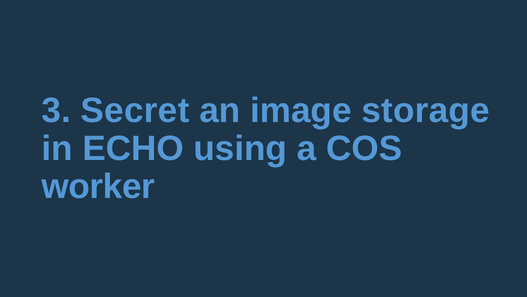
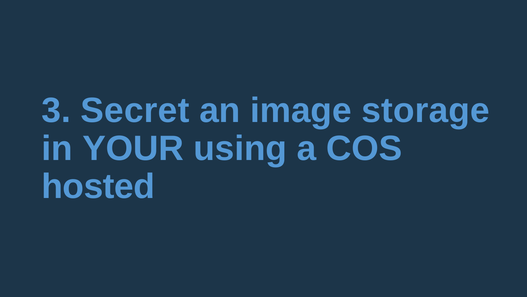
ECHO: ECHO -> YOUR (133, 148)
worker: worker -> hosted (98, 186)
